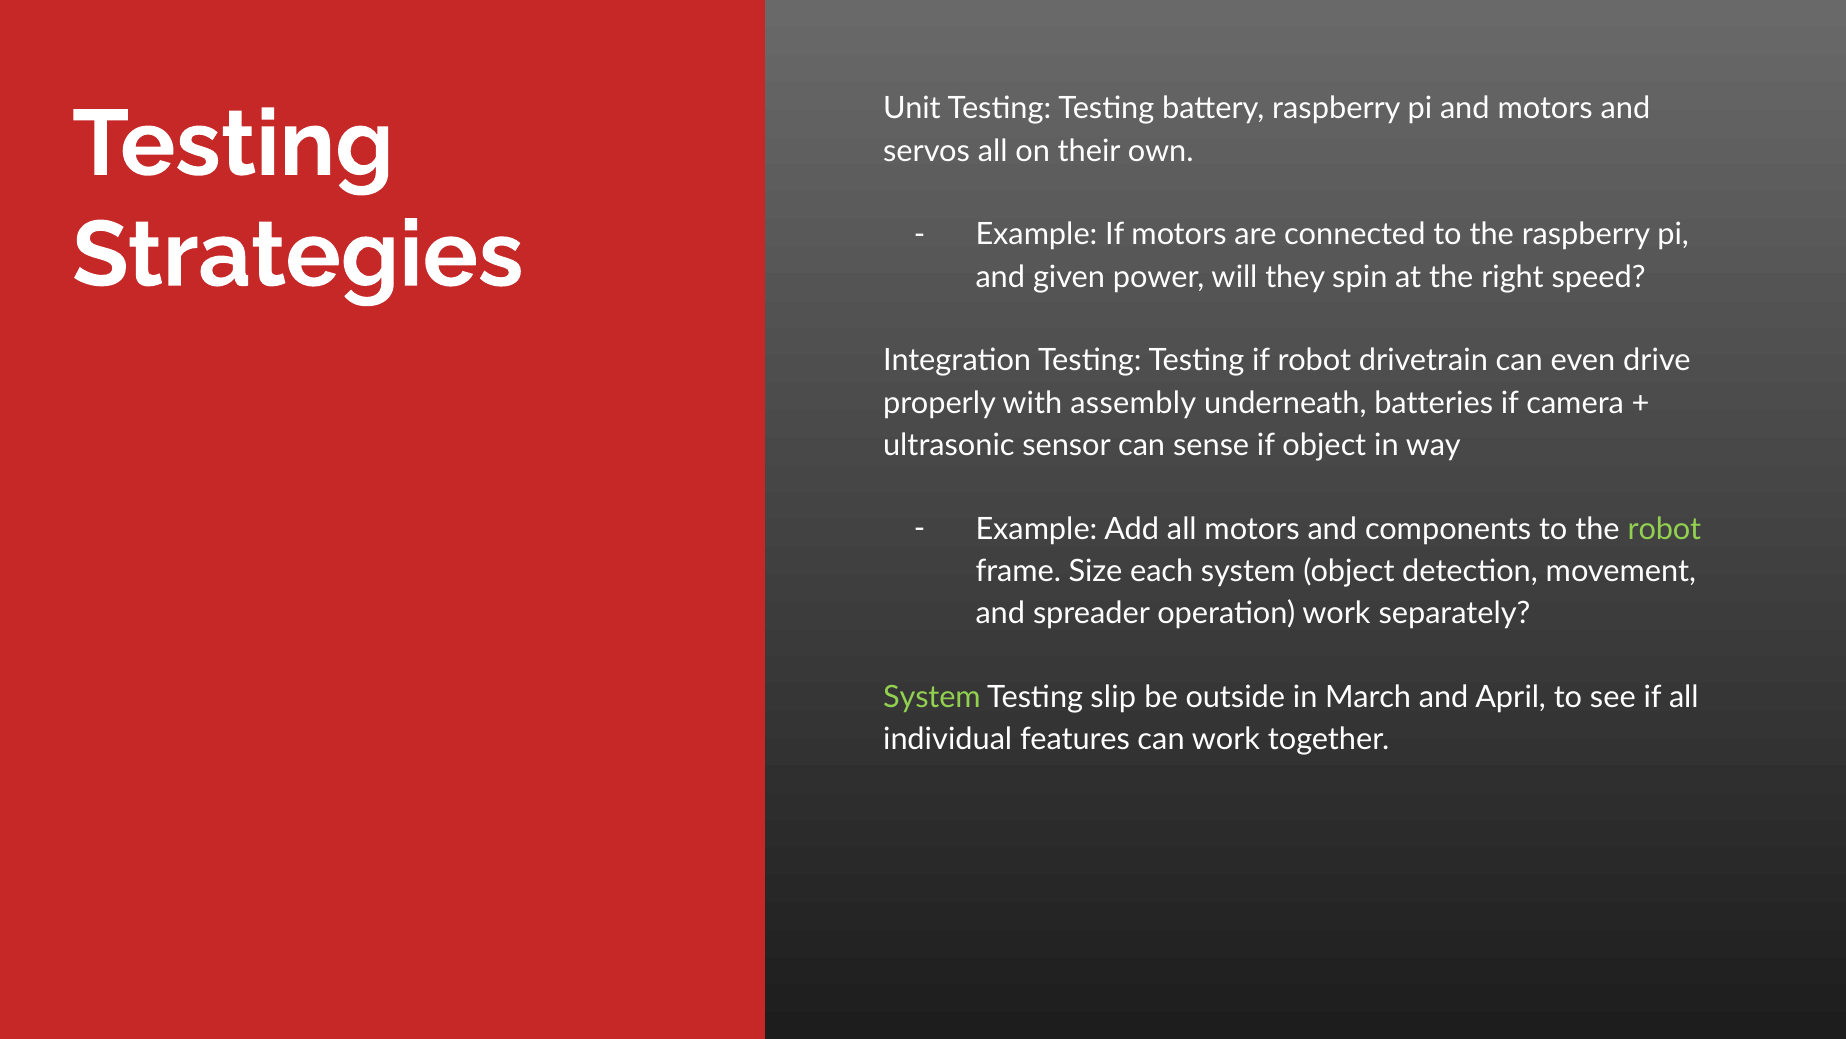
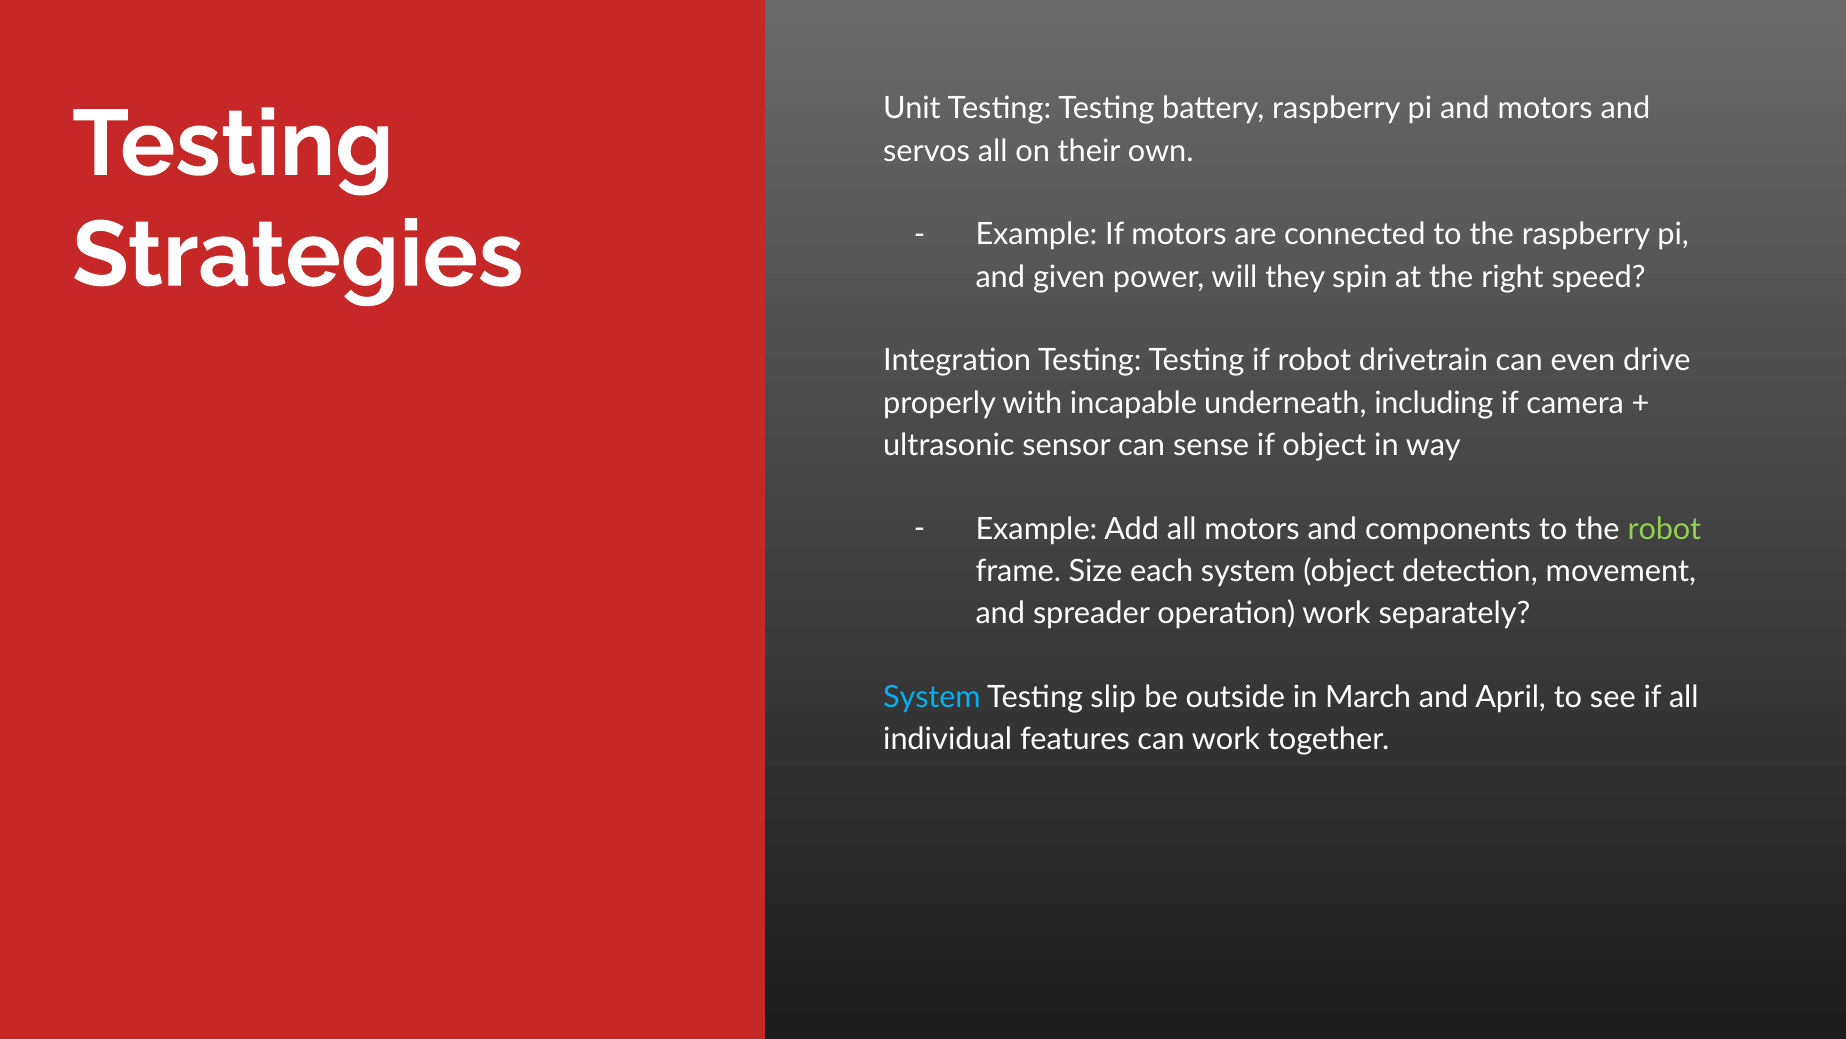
assembly: assembly -> incapable (1133, 403)
batteries: batteries -> including (1434, 403)
System colour: light green -> light blue (932, 697)
